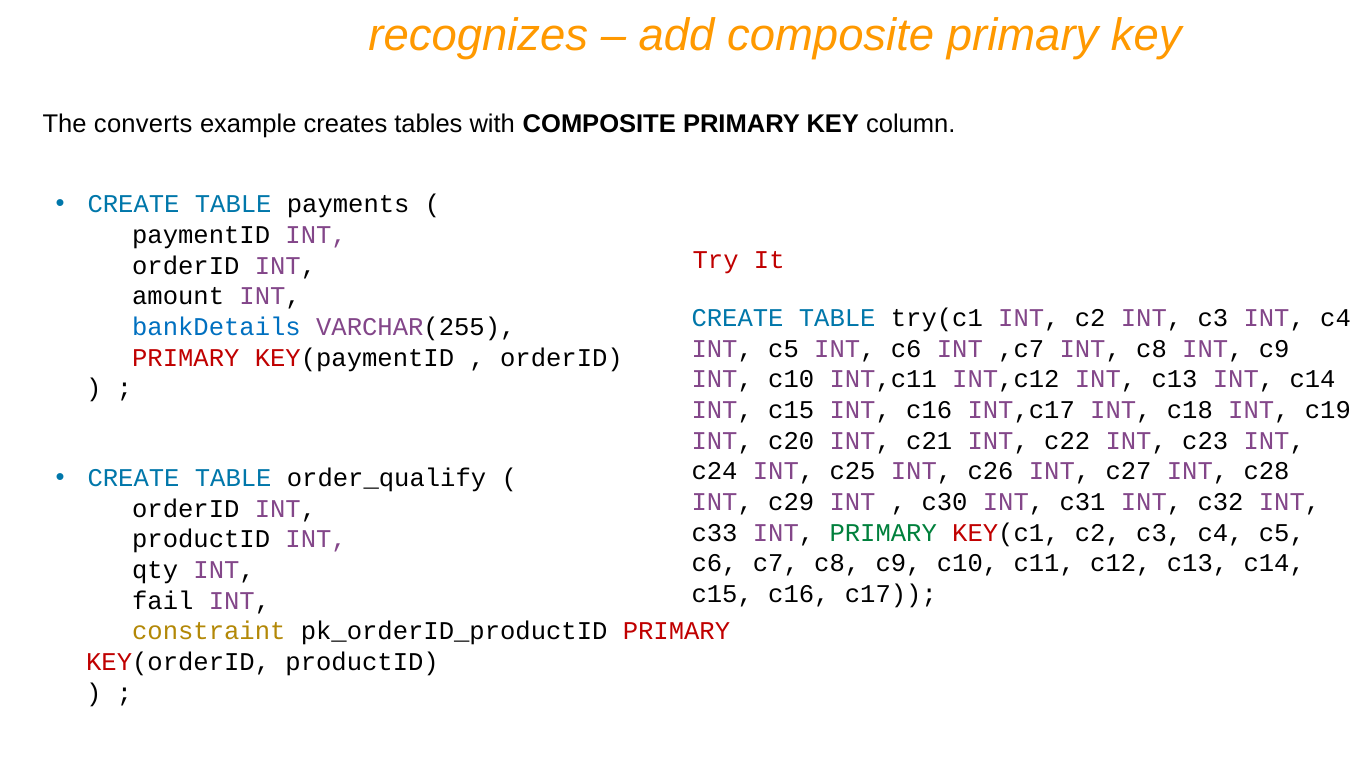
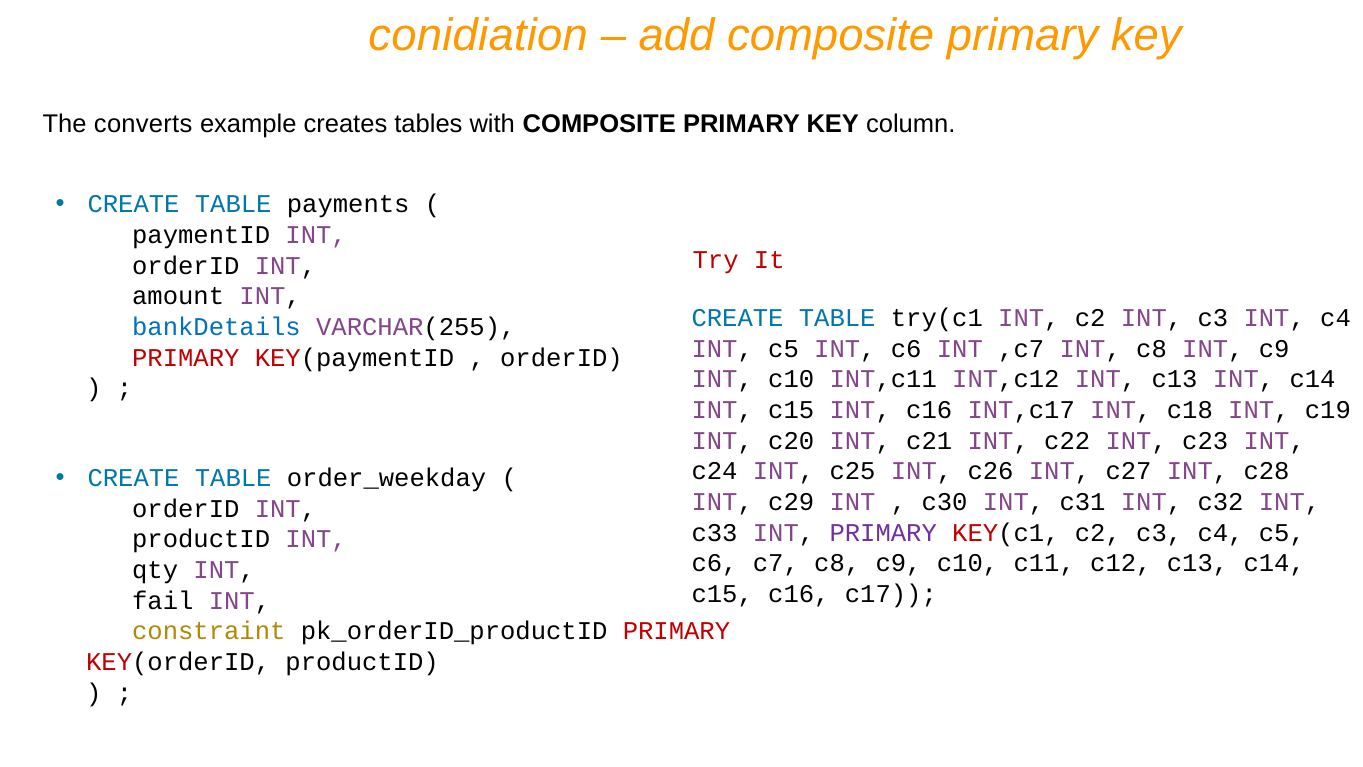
recognizes: recognizes -> conidiation (478, 35)
order_qualify: order_qualify -> order_weekday (387, 478)
PRIMARY colour: green -> purple (883, 532)
